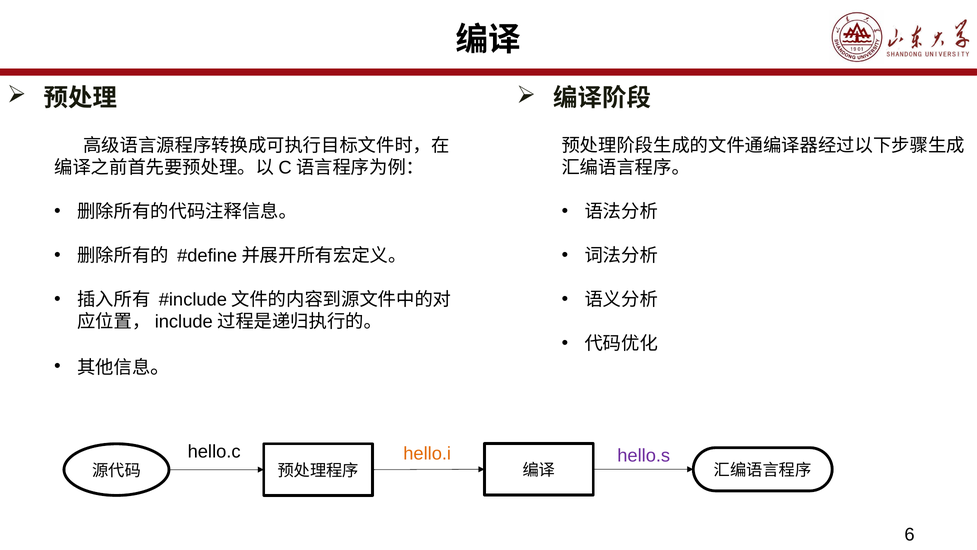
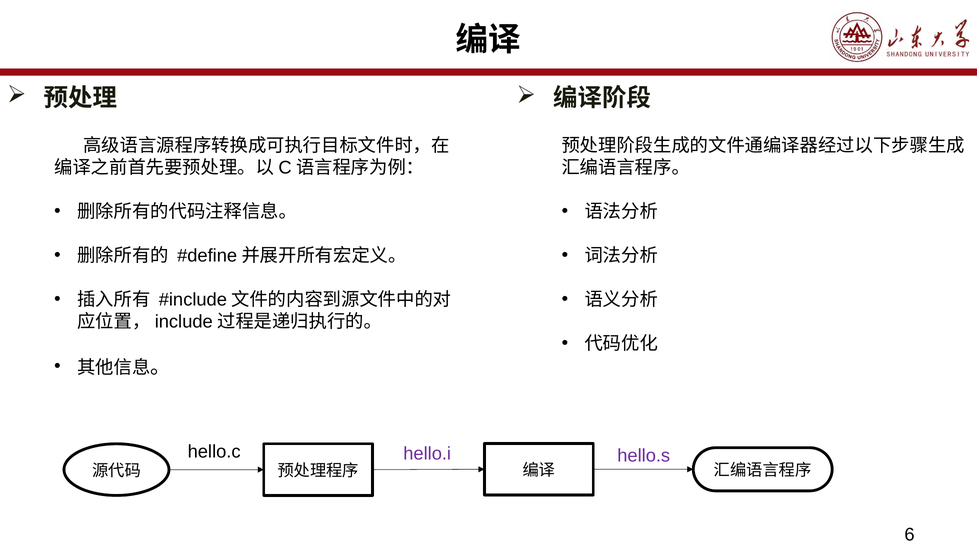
hello.i colour: orange -> purple (427, 453)
